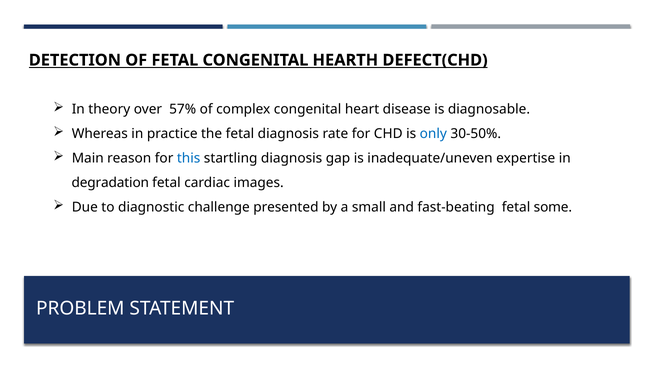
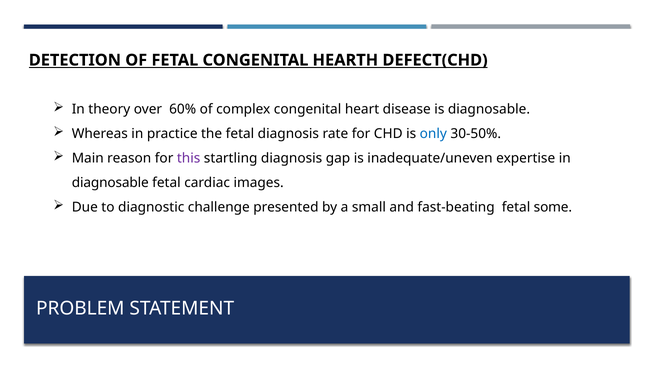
57%: 57% -> 60% (183, 109)
this colour: blue -> purple (189, 158)
degradation: degradation -> diagnosable (110, 183)
